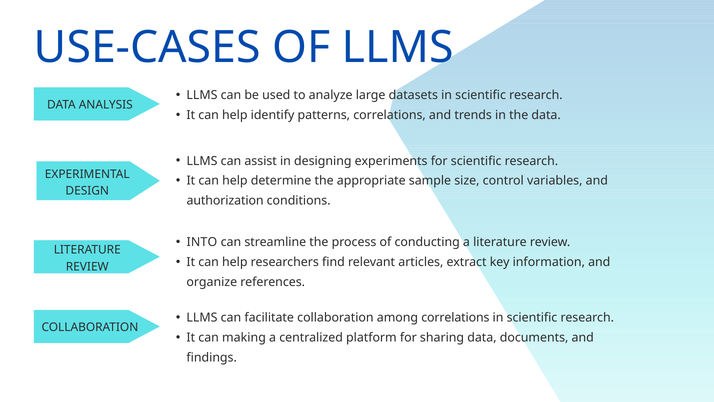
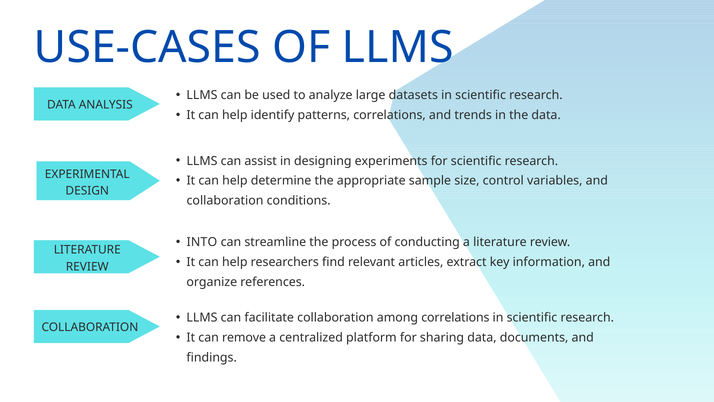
authorization: authorization -> collaboration (225, 201)
making: making -> remove (244, 337)
